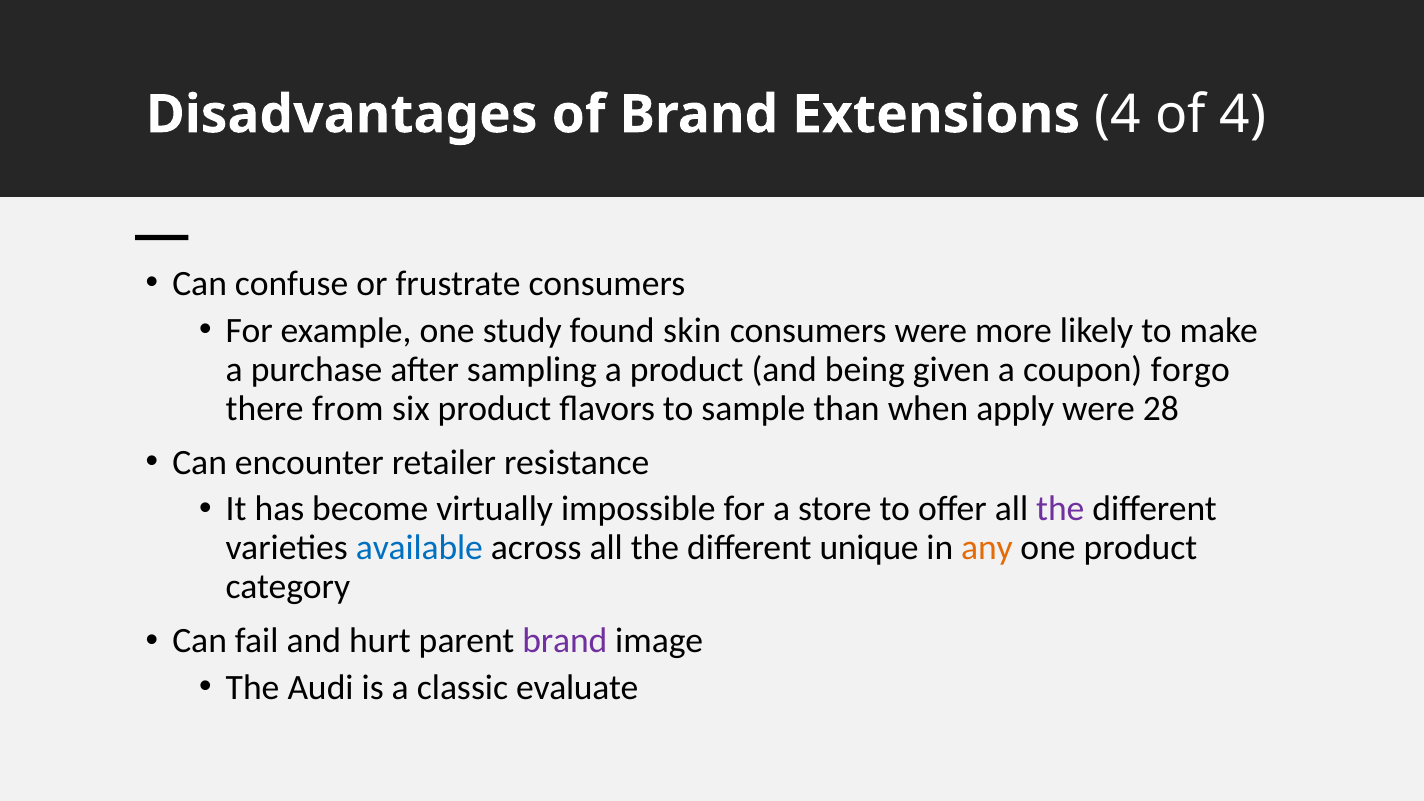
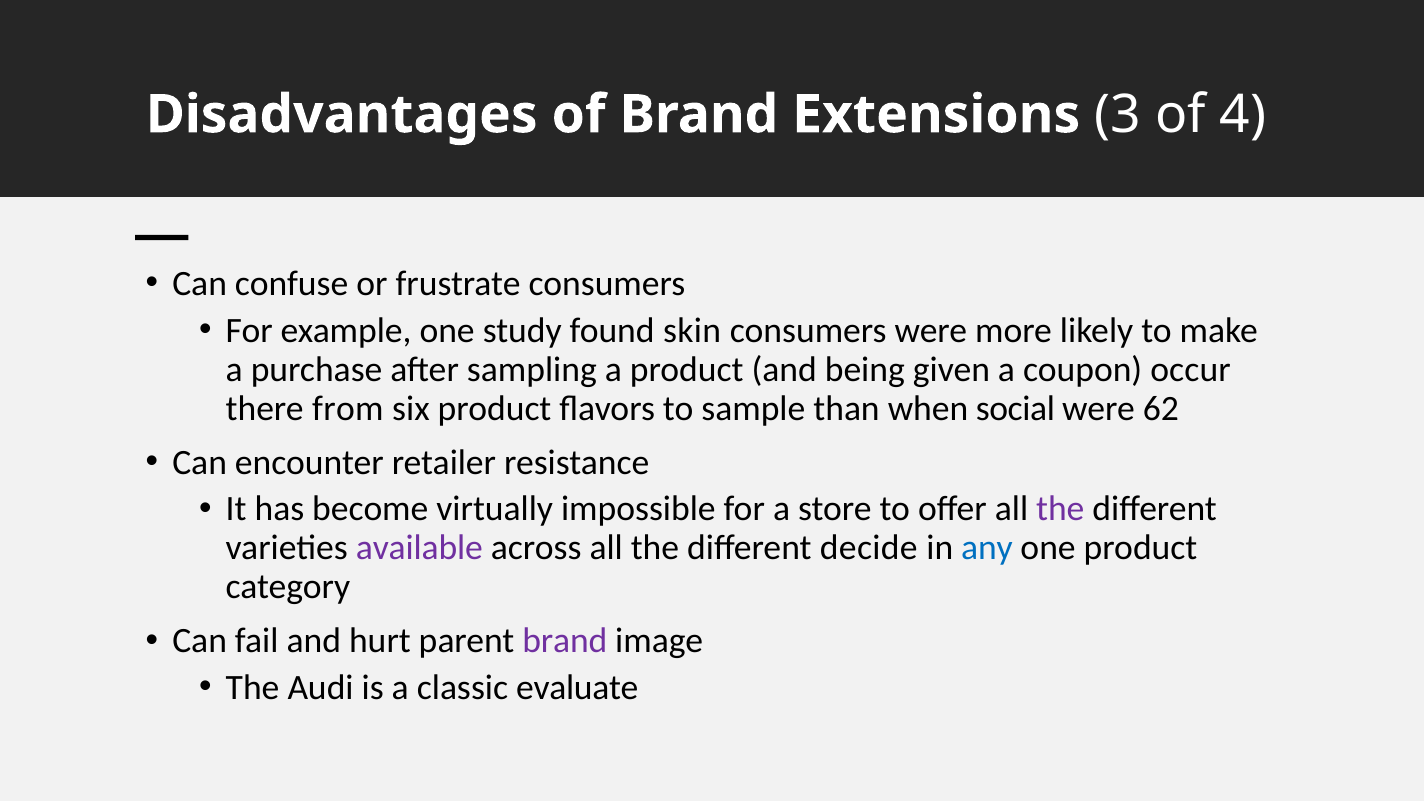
Extensions 4: 4 -> 3 (1118, 115)
forgo: forgo -> occur (1191, 369)
apply: apply -> social (1015, 409)
28: 28 -> 62 (1161, 409)
available colour: blue -> purple (419, 548)
unique: unique -> decide (869, 548)
any colour: orange -> blue (987, 548)
